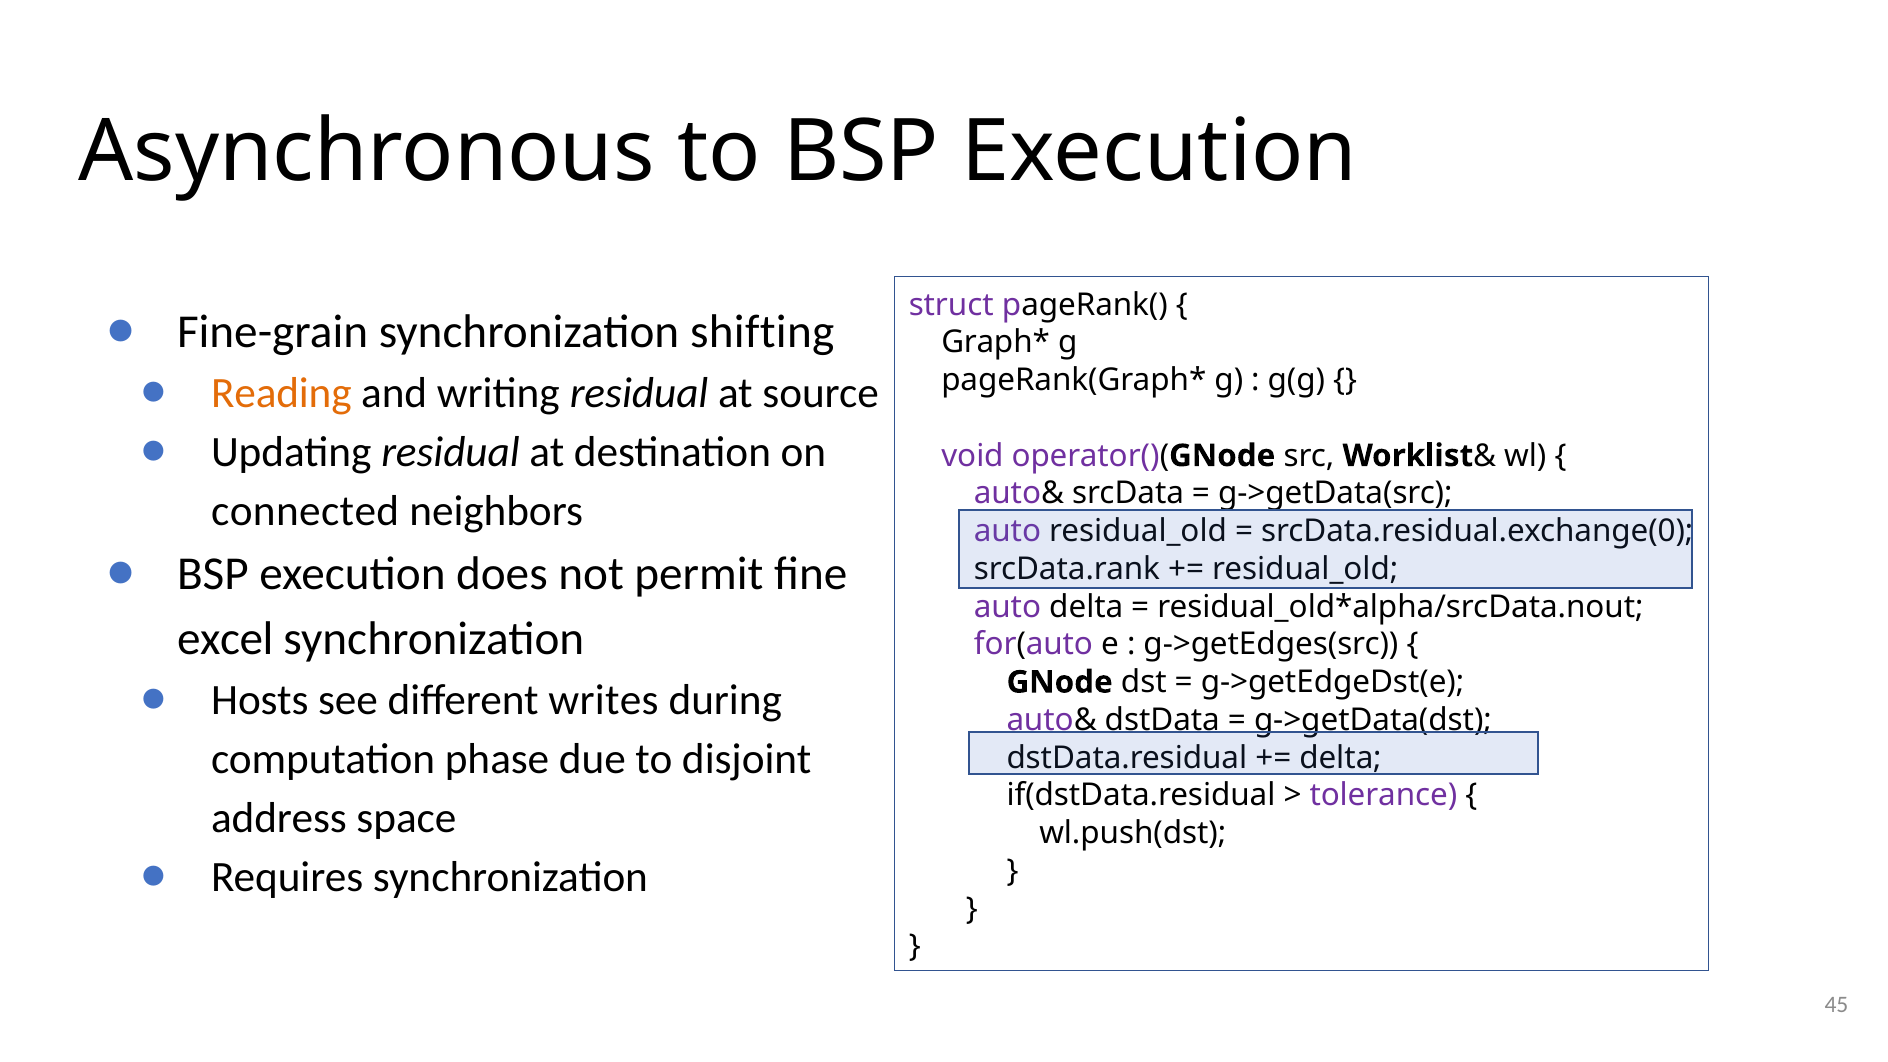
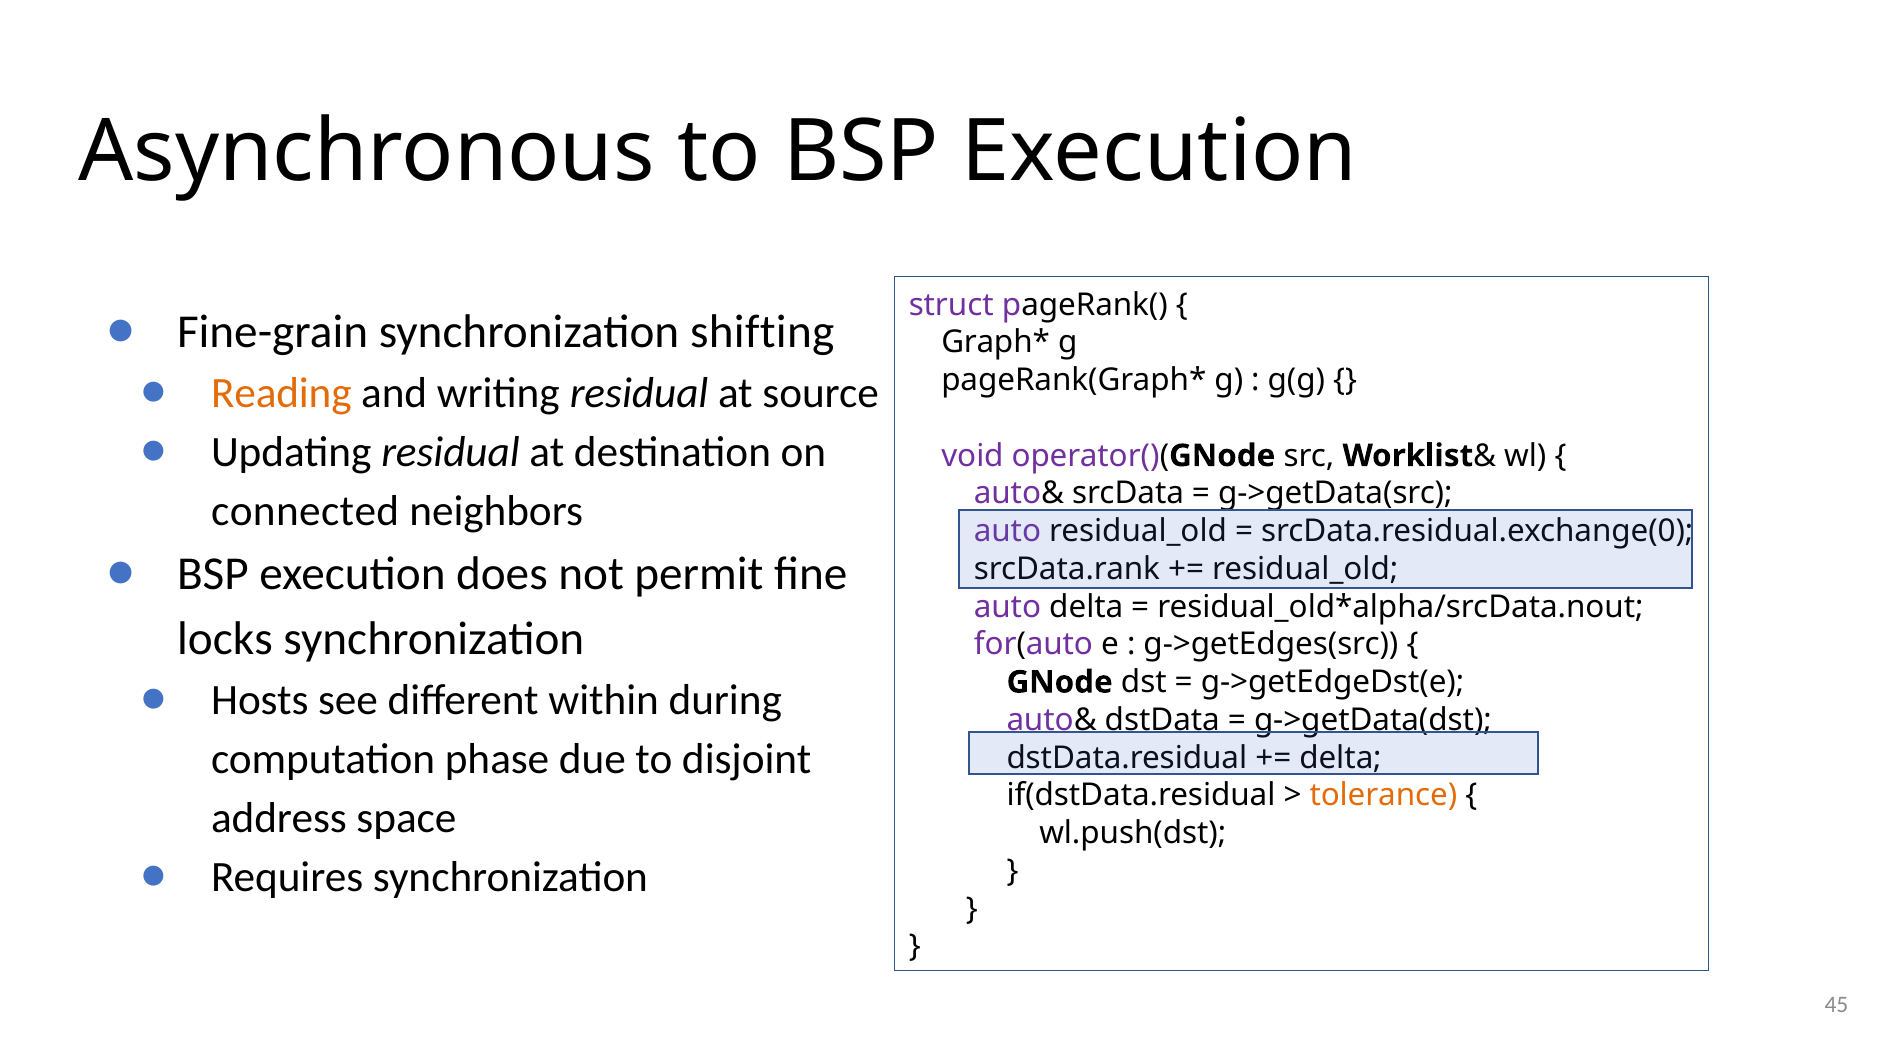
excel: excel -> locks (225, 639)
writes: writes -> within (604, 700)
tolerance colour: purple -> orange (1383, 795)
